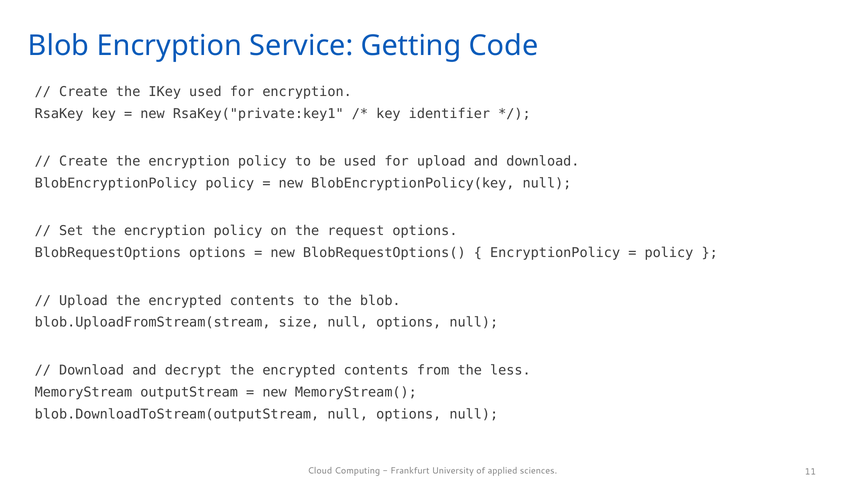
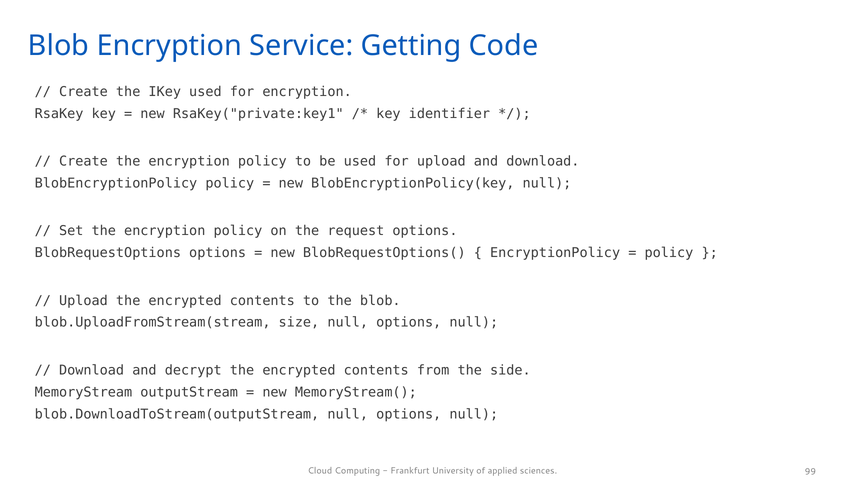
less: less -> side (510, 371)
11: 11 -> 99 (810, 472)
